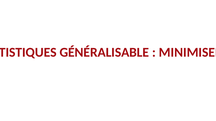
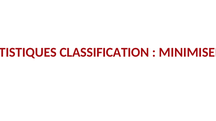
GÉNÉRALISABLE: GÉNÉRALISABLE -> CLASSIFICATION (104, 53)
